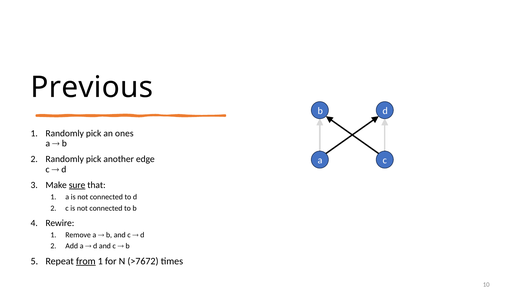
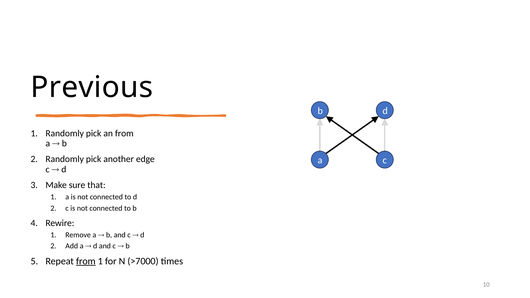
an ones: ones -> from (124, 133)
sure underline: present -> none (77, 185)
>7672: >7672 -> >7000 (143, 261)
